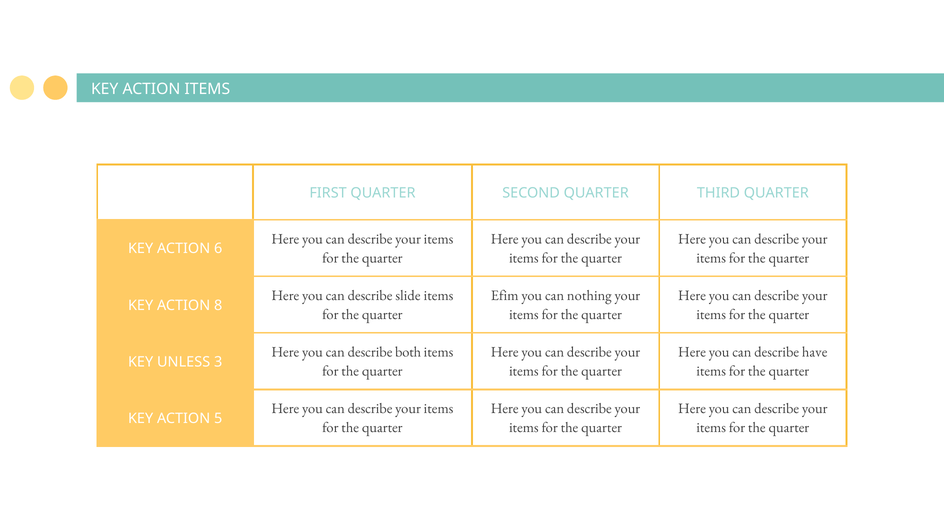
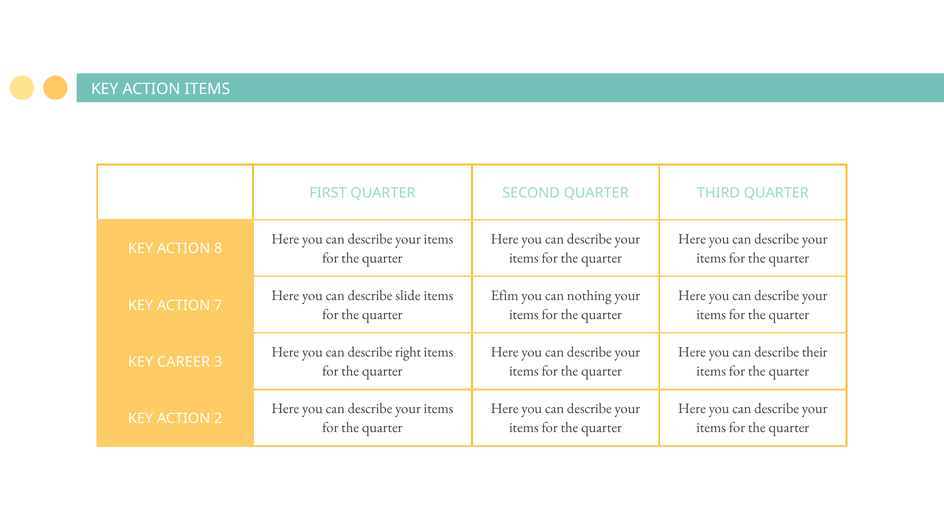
6: 6 -> 8 (218, 249)
8: 8 -> 7 (218, 305)
both: both -> right (408, 352)
have: have -> their (815, 352)
UNLESS: UNLESS -> CAREER (184, 362)
5: 5 -> 2 (218, 419)
